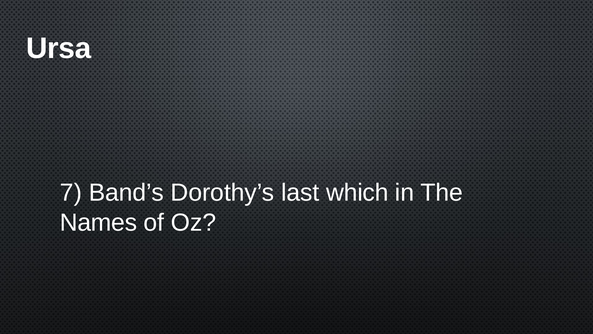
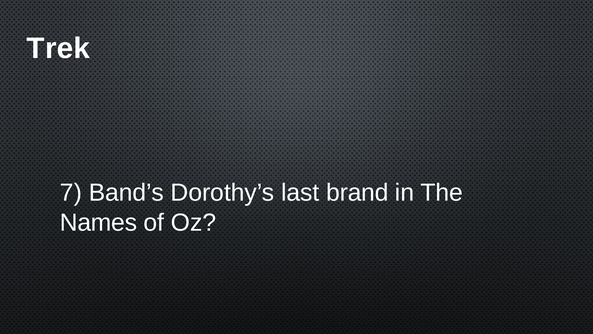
Ursa: Ursa -> Trek (58, 48)
which: which -> brand (357, 193)
